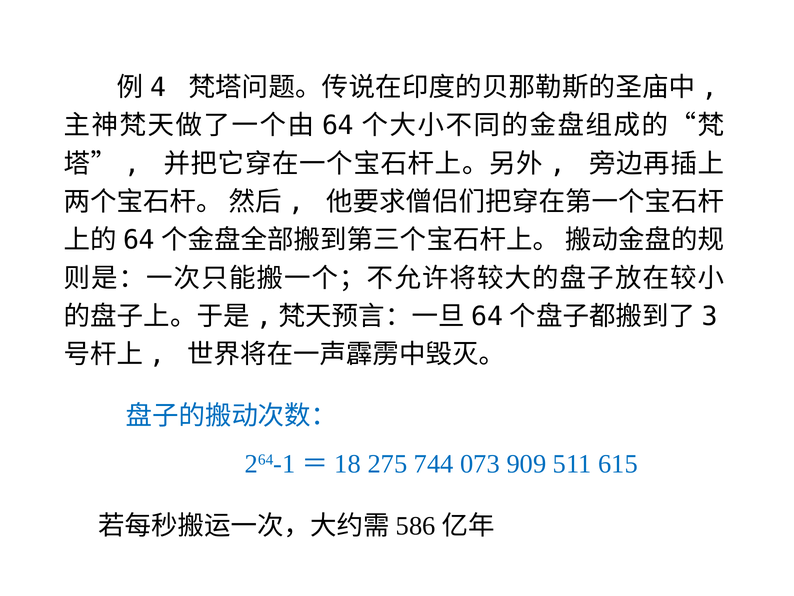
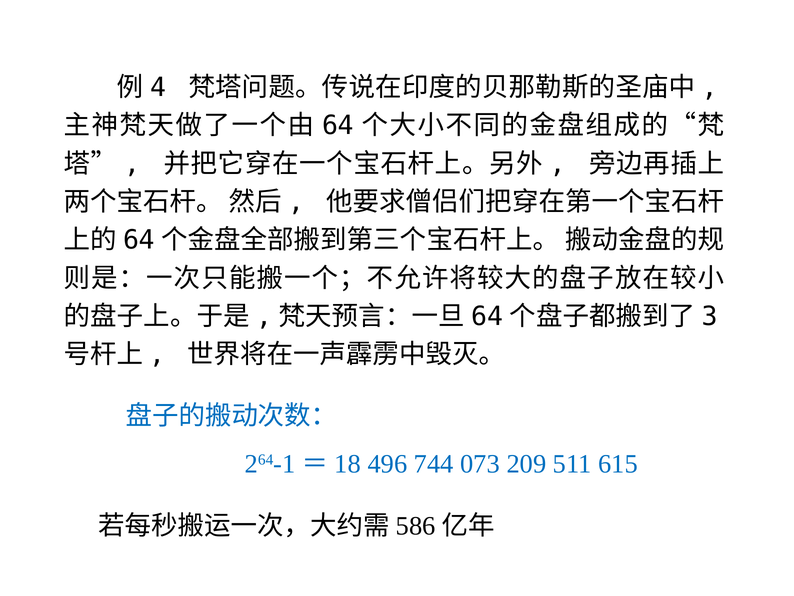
275: 275 -> 496 (387, 464)
909: 909 -> 209 (526, 464)
